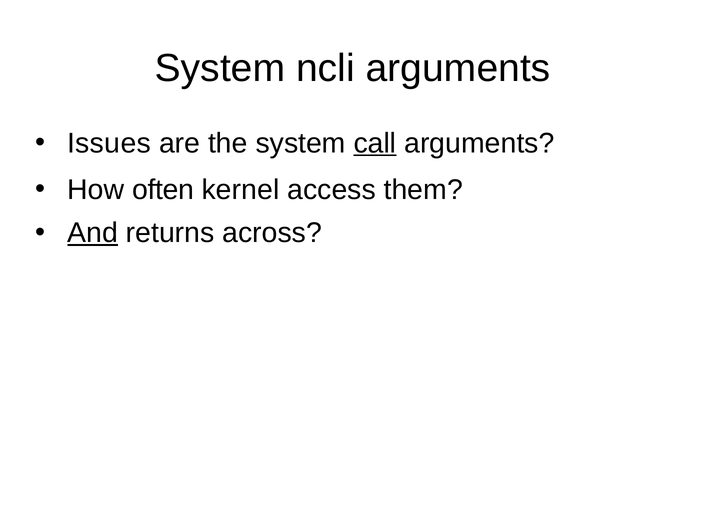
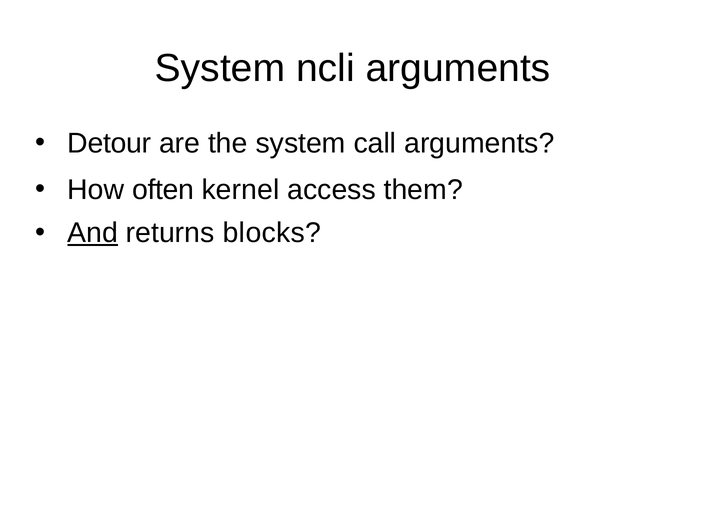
Issues: Issues -> Detour (109, 143)
call underline: present -> none (375, 143)
across: across -> blocks (272, 233)
